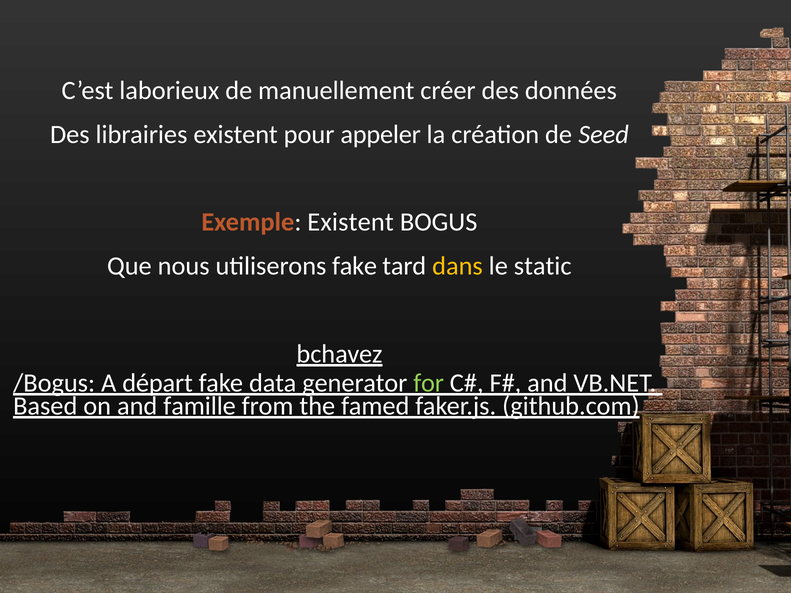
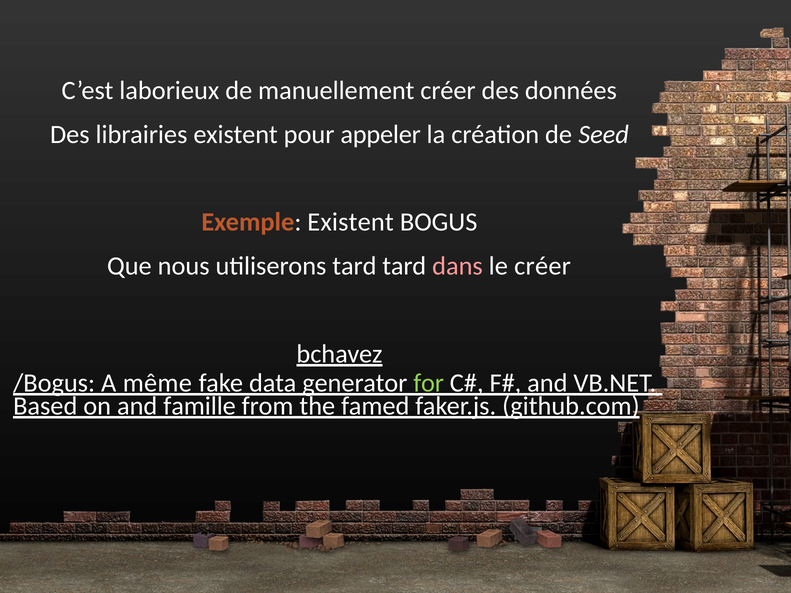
utiliserons fake: fake -> tard (354, 266)
dans colour: yellow -> pink (457, 266)
le static: static -> créer (543, 266)
départ: départ -> même (157, 383)
